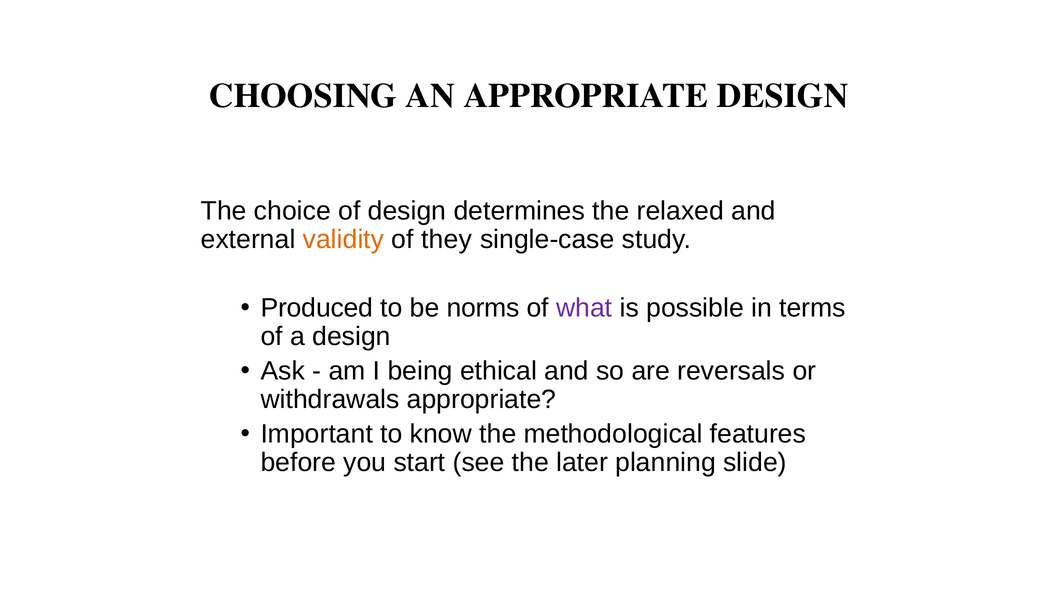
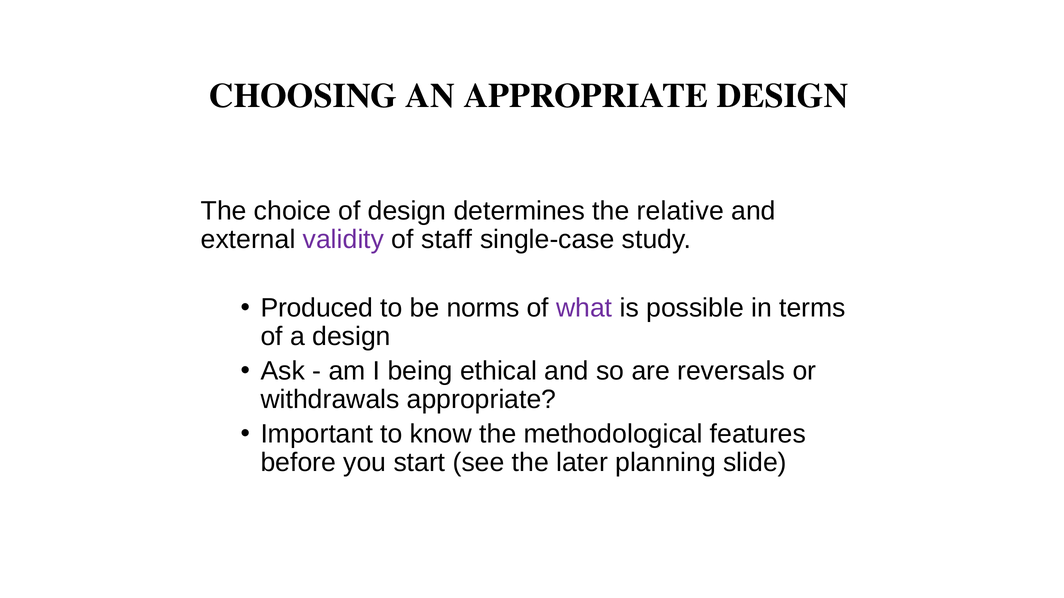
relaxed: relaxed -> relative (680, 211)
validity colour: orange -> purple (343, 240)
they: they -> staff (447, 240)
